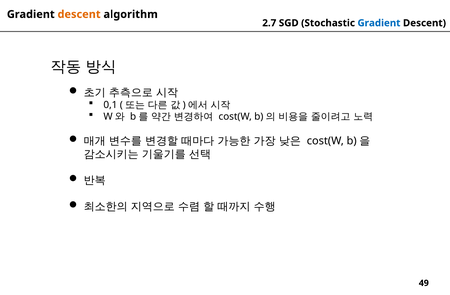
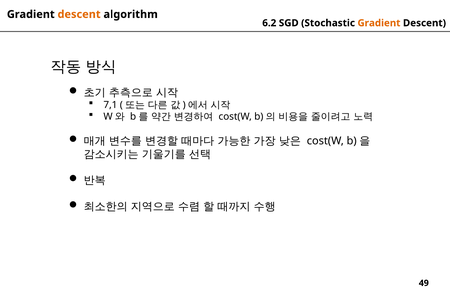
2.7: 2.7 -> 6.2 (269, 23)
Gradient colour: blue -> orange (379, 23)
0,1: 0,1 -> 7,1 (110, 105)
